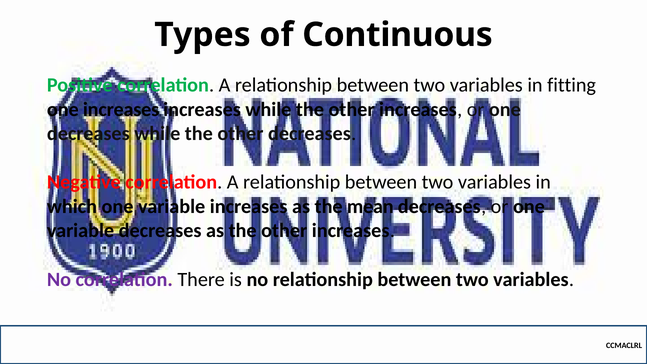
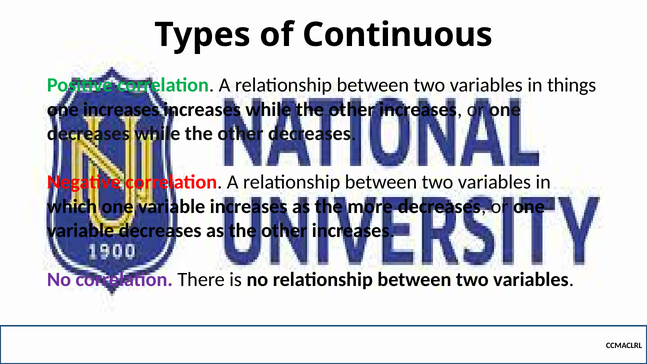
fitting: fitting -> things (572, 85)
mean: mean -> more (370, 206)
